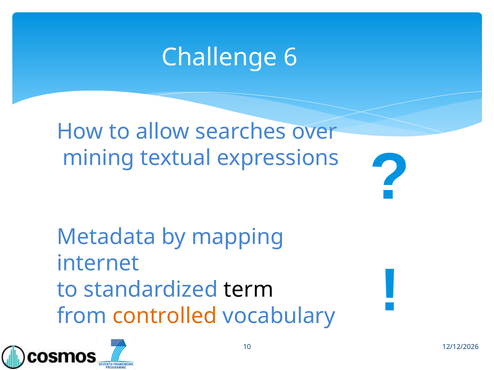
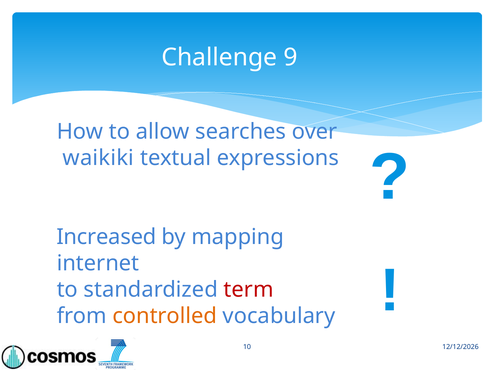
6: 6 -> 9 (291, 57)
mining: mining -> waikiki (98, 158)
Metadata: Metadata -> Increased (106, 237)
term colour: black -> red (249, 290)
